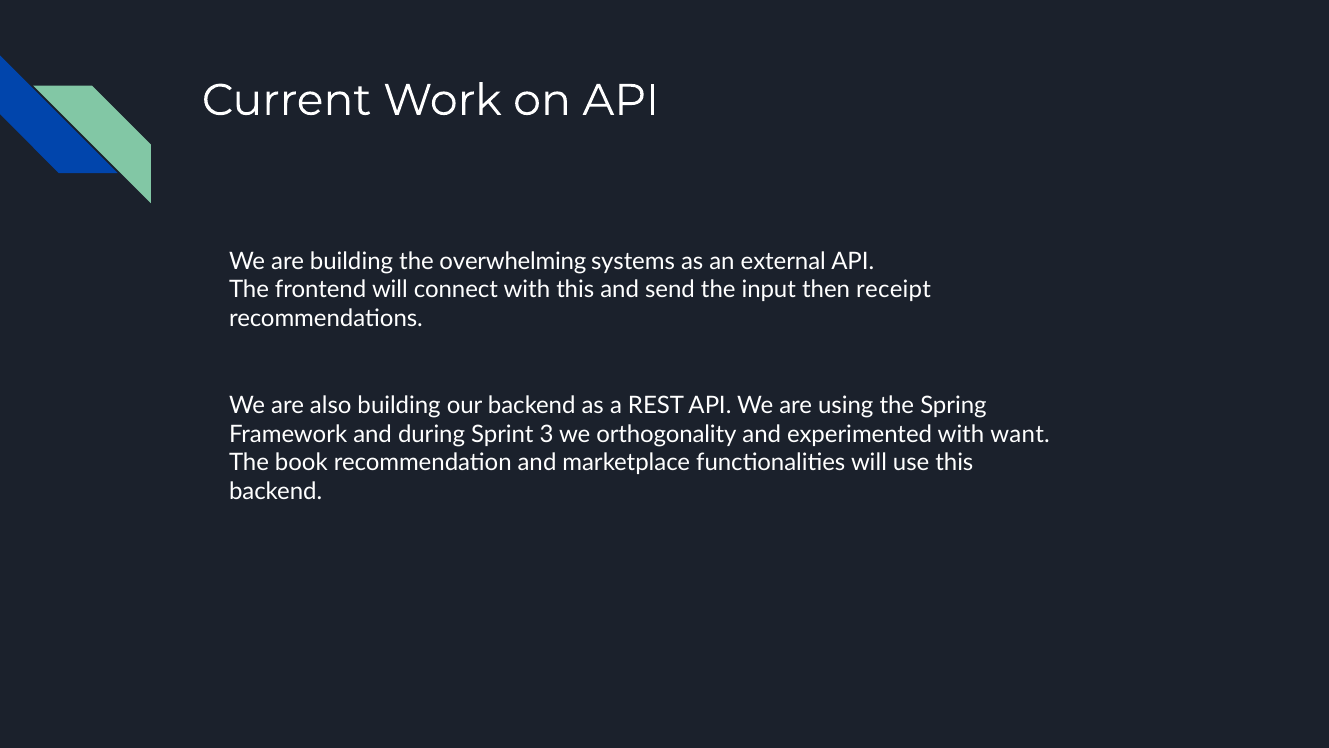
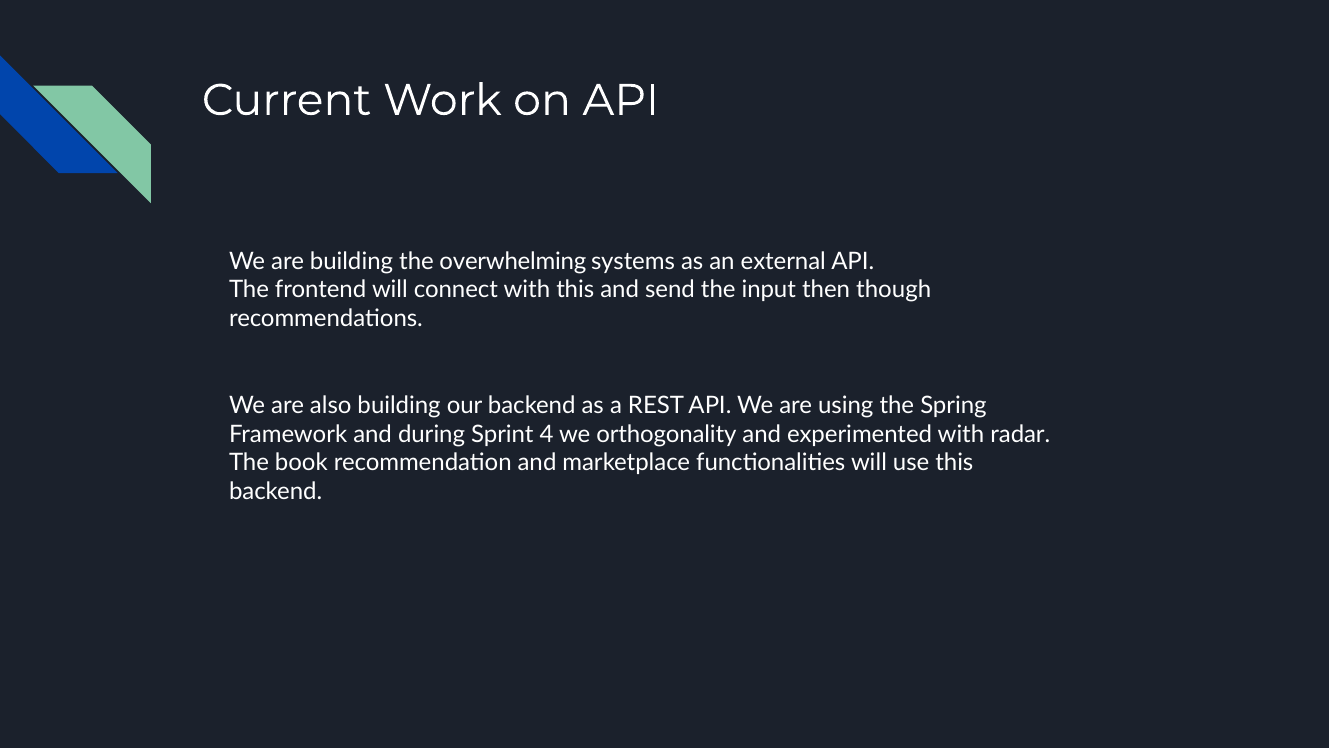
receipt: receipt -> though (894, 290)
3: 3 -> 4 (547, 434)
want: want -> radar (1020, 434)
